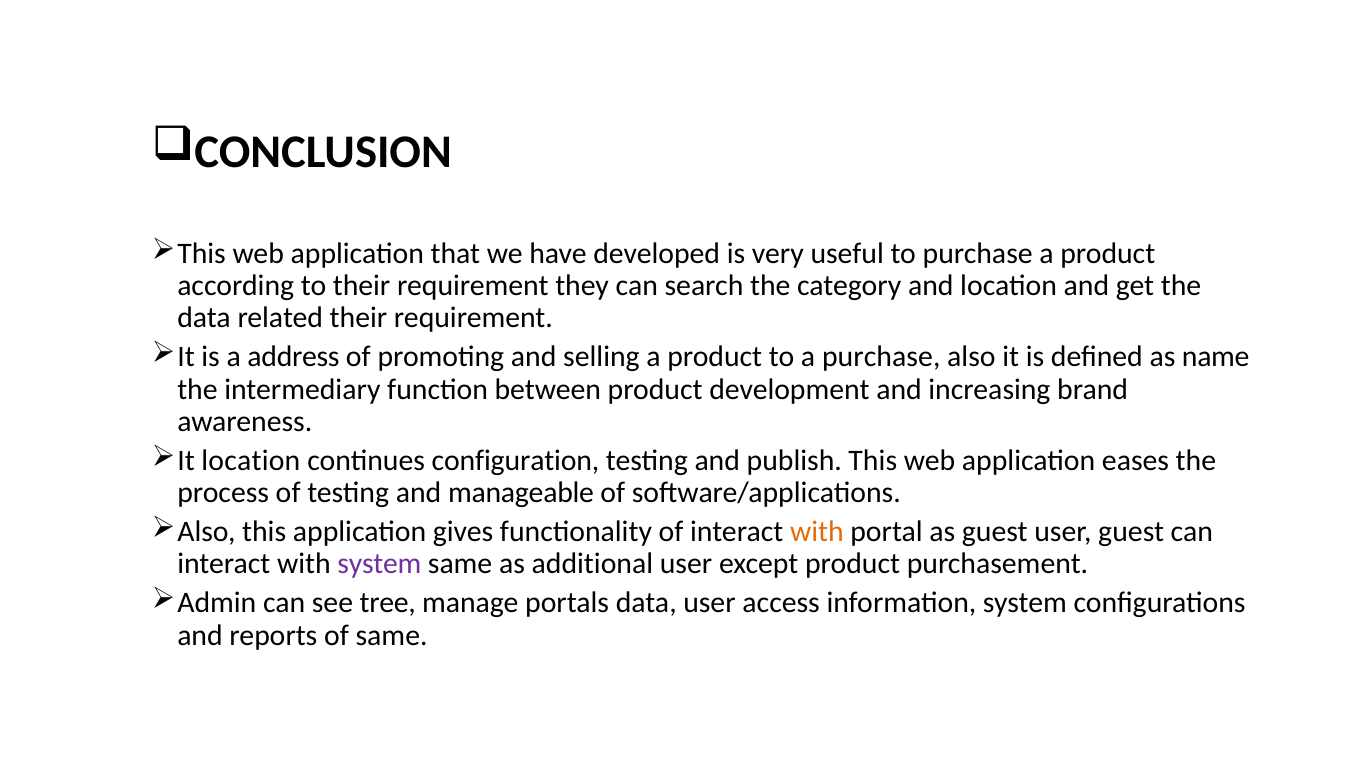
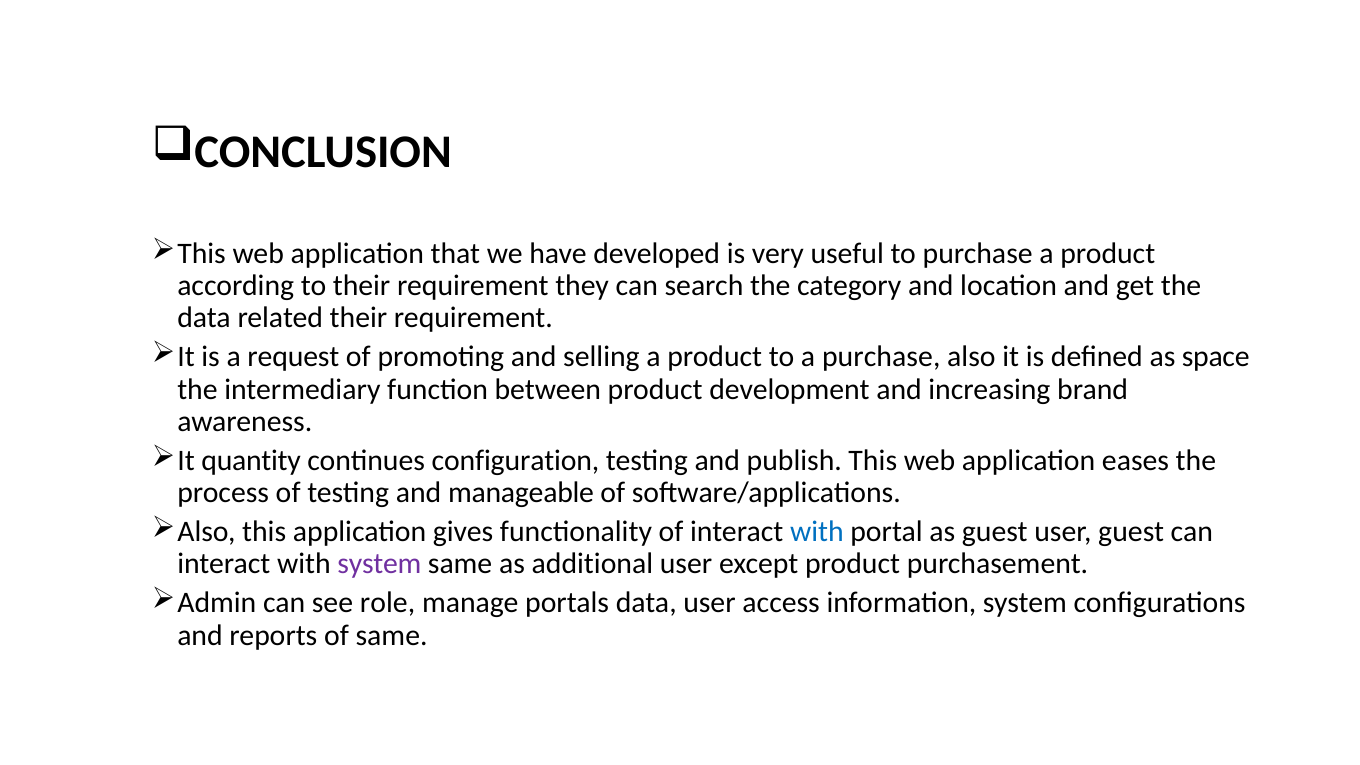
address: address -> request (293, 357)
name: name -> space (1216, 357)
It location: location -> quantity (251, 461)
with colour: orange -> blue (817, 532)
tree: tree -> role (388, 603)
